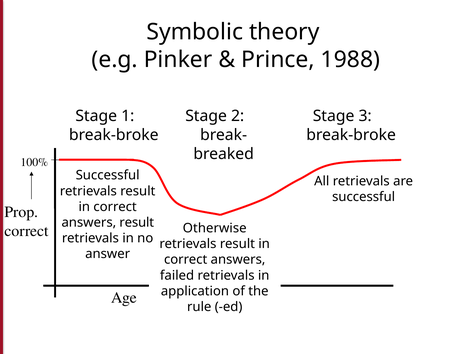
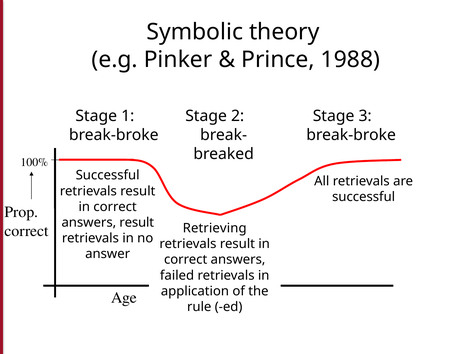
Otherwise: Otherwise -> Retrieving (215, 228)
